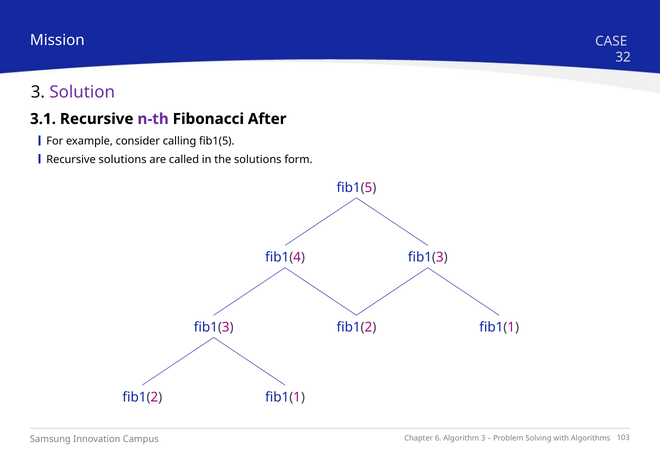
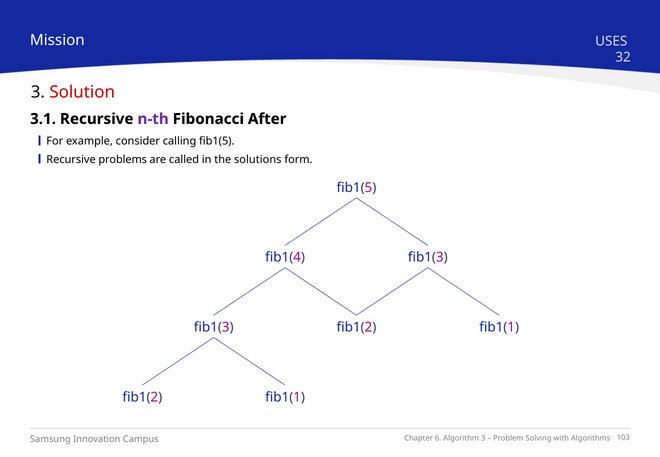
CASE: CASE -> USES (611, 41)
Solution colour: purple -> red (82, 92)
Recursive solutions: solutions -> problems (123, 160)
